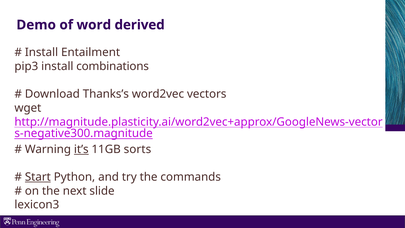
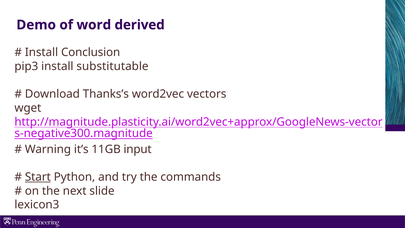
Entailment: Entailment -> Conclusion (91, 52)
combinations: combinations -> substitutable (112, 66)
it’s underline: present -> none (81, 149)
sorts: sorts -> input (138, 149)
